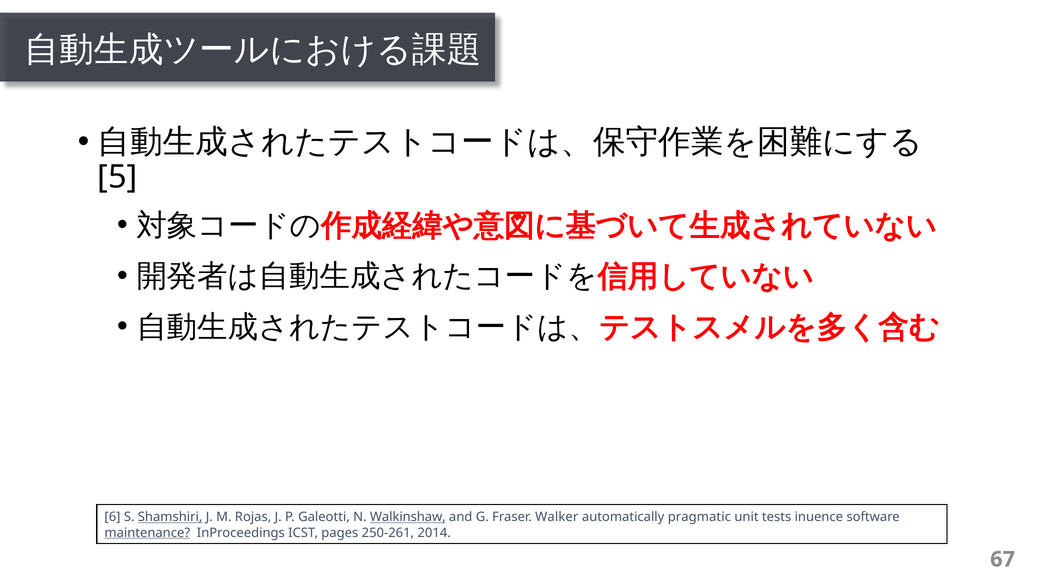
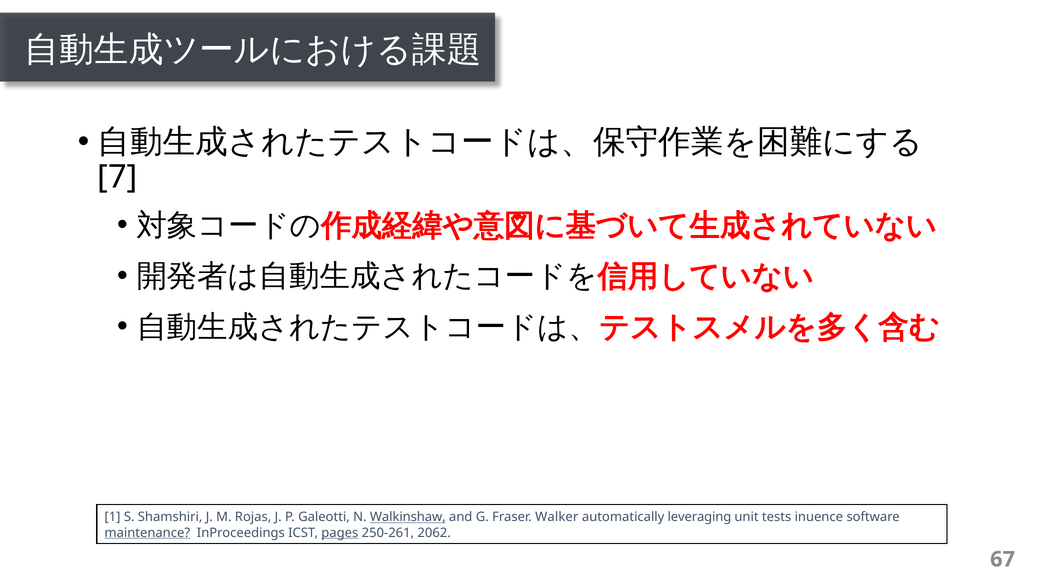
5: 5 -> 7 (117, 177)
6: 6 -> 1 (112, 517)
Shamshiri underline: present -> none (170, 517)
pragmatic: pragmatic -> leveraging (699, 517)
pages underline: none -> present (340, 533)
2014: 2014 -> 2062 (434, 533)
